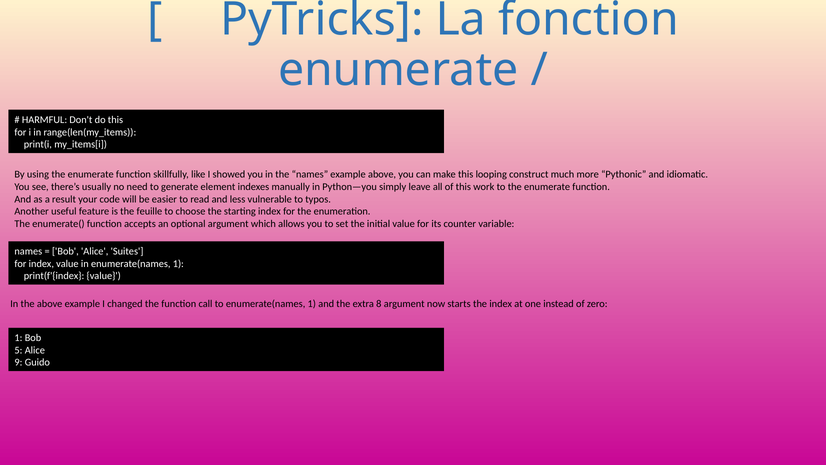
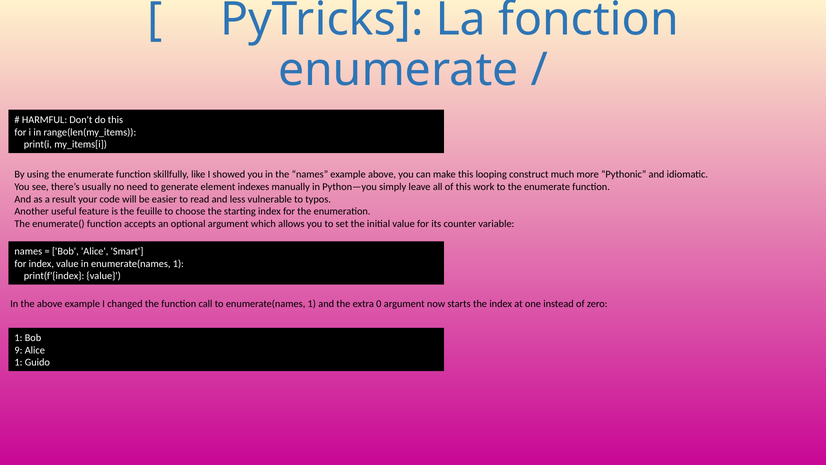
Suites: Suites -> Smart (127, 251)
8: 8 -> 0 (379, 304)
5: 5 -> 9 (18, 350)
9: 9 -> 1 (18, 362)
